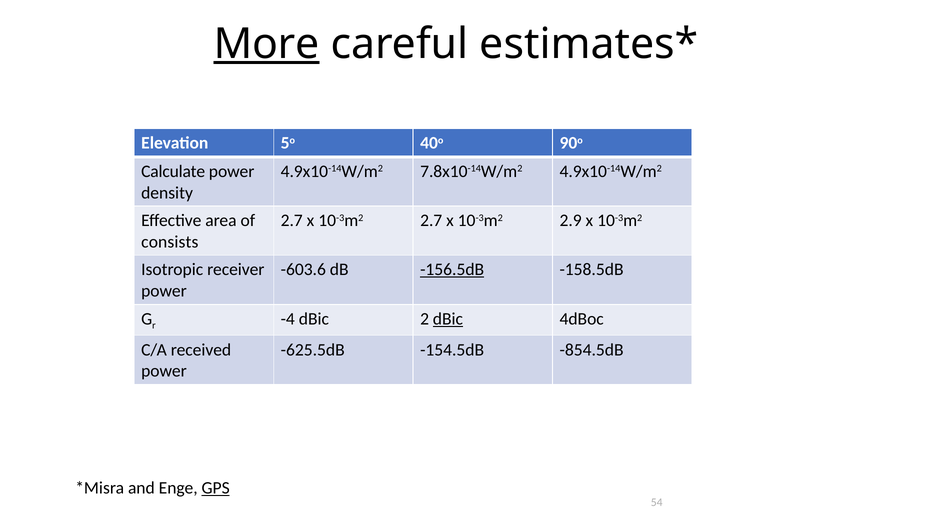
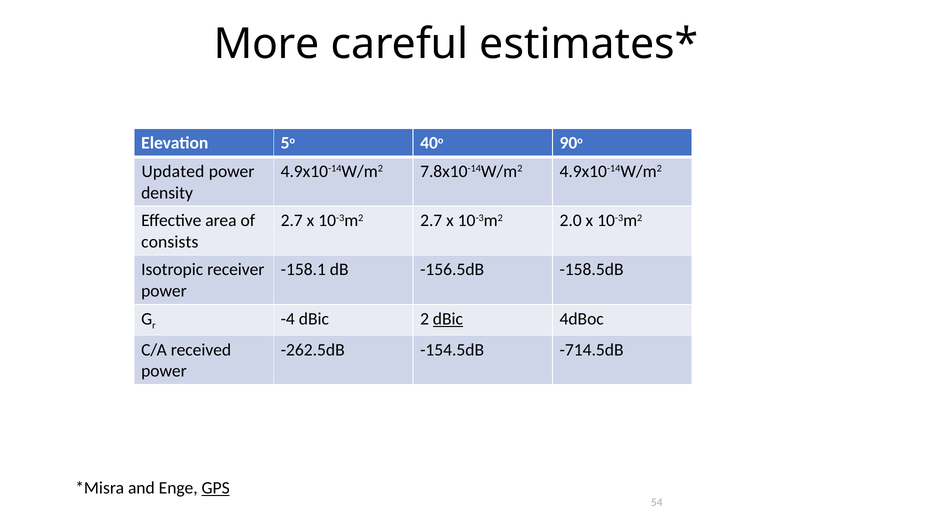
More underline: present -> none (267, 44)
Calculate: Calculate -> Updated (173, 171)
2.9: 2.9 -> 2.0 (571, 221)
-603.6: -603.6 -> -158.1 (303, 270)
-156.5dB underline: present -> none (452, 270)
-625.5dB: -625.5dB -> -262.5dB (313, 350)
-854.5dB: -854.5dB -> -714.5dB (592, 350)
